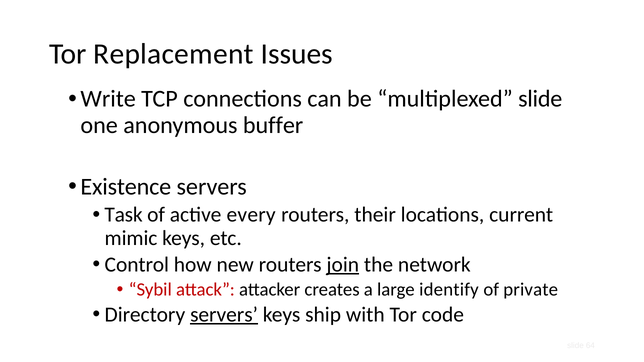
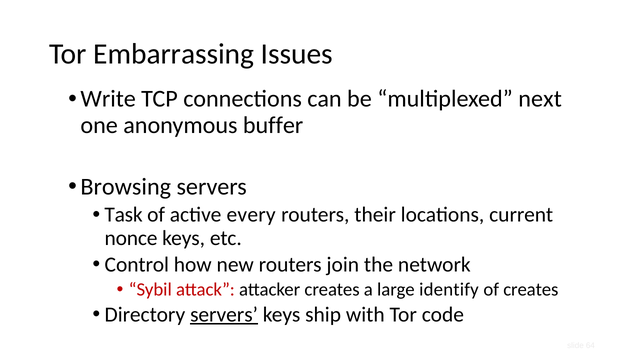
Replacement: Replacement -> Embarrassing (174, 54)
multiplexed slide: slide -> next (540, 99)
Existence: Existence -> Browsing (126, 187)
mimic: mimic -> nonce (131, 238)
join underline: present -> none (343, 265)
of private: private -> creates (531, 290)
